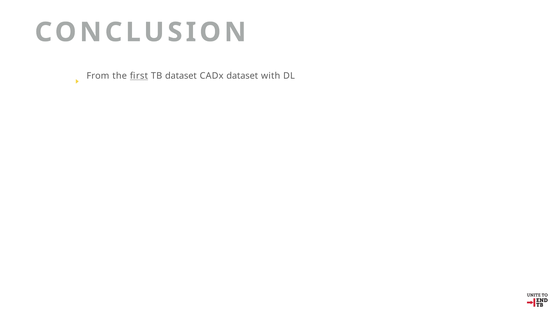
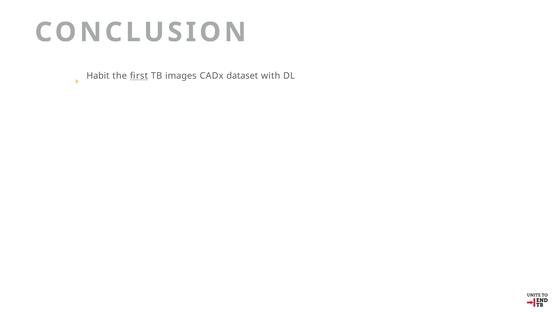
From: From -> Habit (98, 76)
TB dataset: dataset -> images (181, 76)
